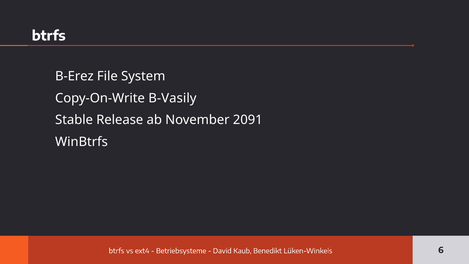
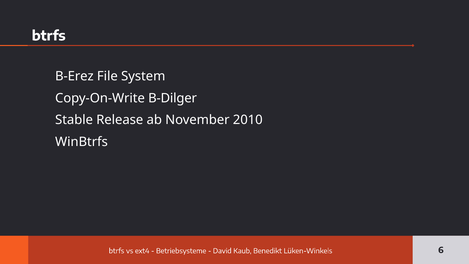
B-Vasily: B-Vasily -> B-Dilger (173, 98)
2091: 2091 -> 2010 (248, 120)
